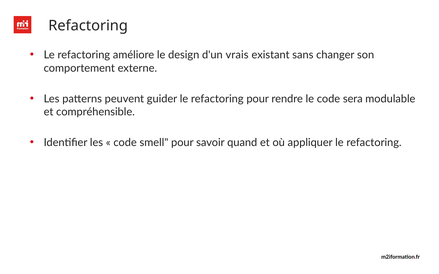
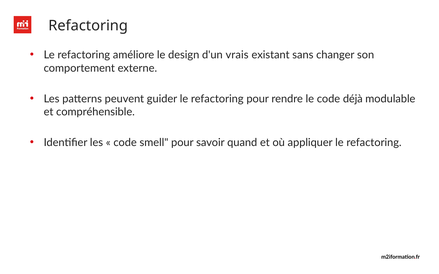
sera: sera -> déjà (353, 99)
